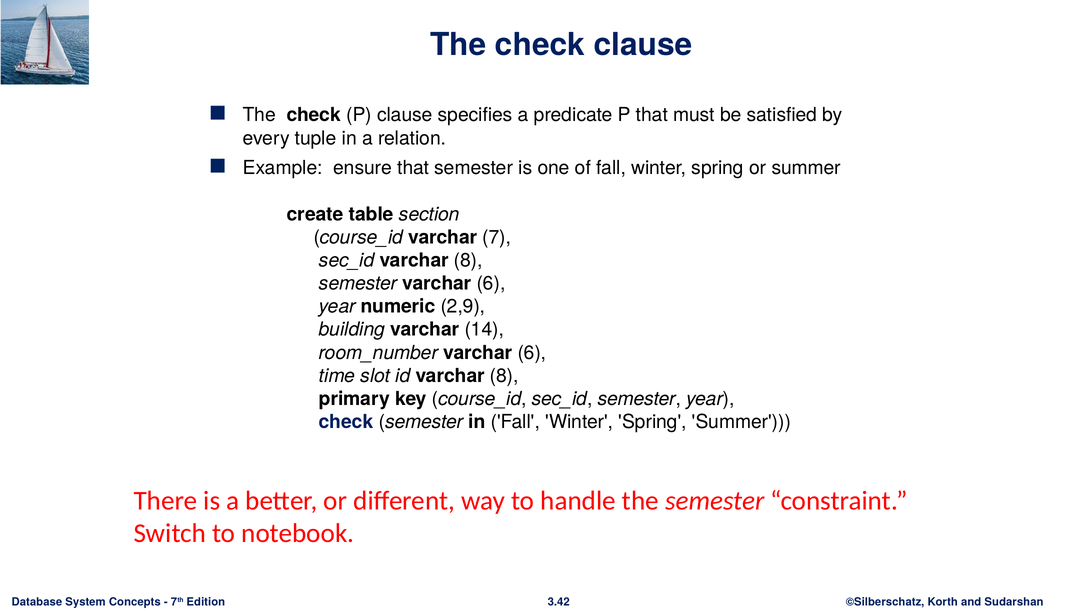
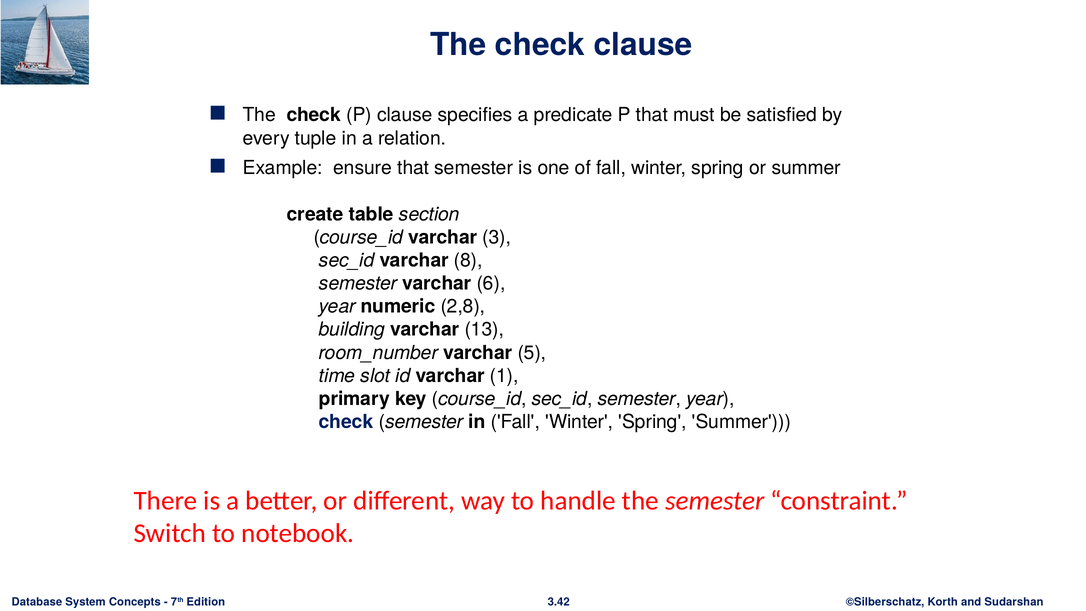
7: 7 -> 3 (497, 237)
2,9: 2,9 -> 2,8 (463, 306)
14: 14 -> 13 (484, 330)
room_number varchar 6: 6 -> 5 (532, 353)
id varchar 8: 8 -> 1 (504, 376)
